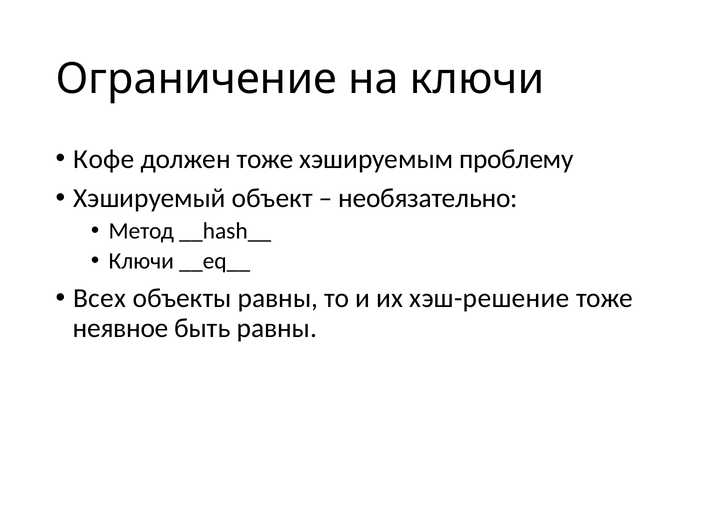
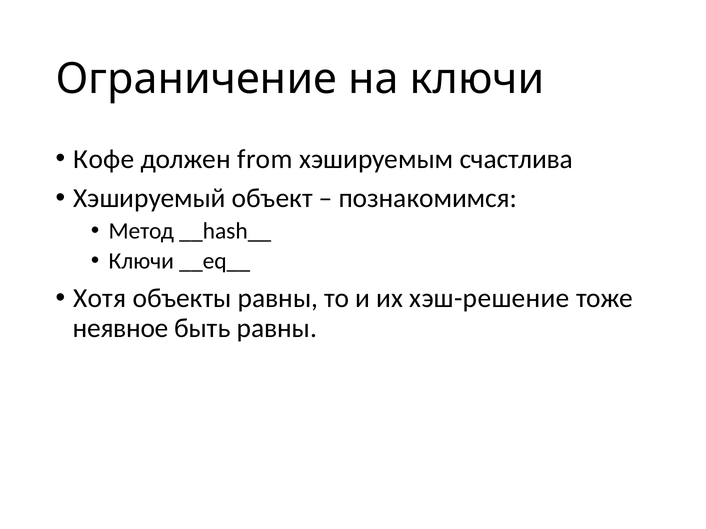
должен тоже: тоже -> from (265, 159)
проблему: проблему -> счастлива (516, 159)
необязательно: необязательно -> познакомимся (428, 199)
Всех: Всех -> Хотя (100, 299)
